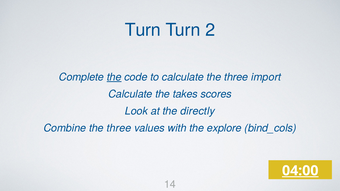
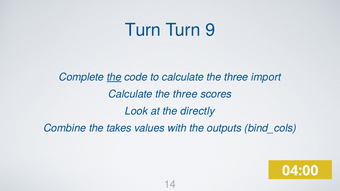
2: 2 -> 9 (210, 30)
takes: takes -> three (185, 94)
Combine the three: three -> takes (119, 128)
explore: explore -> outputs (224, 128)
04:00 underline: present -> none (300, 171)
